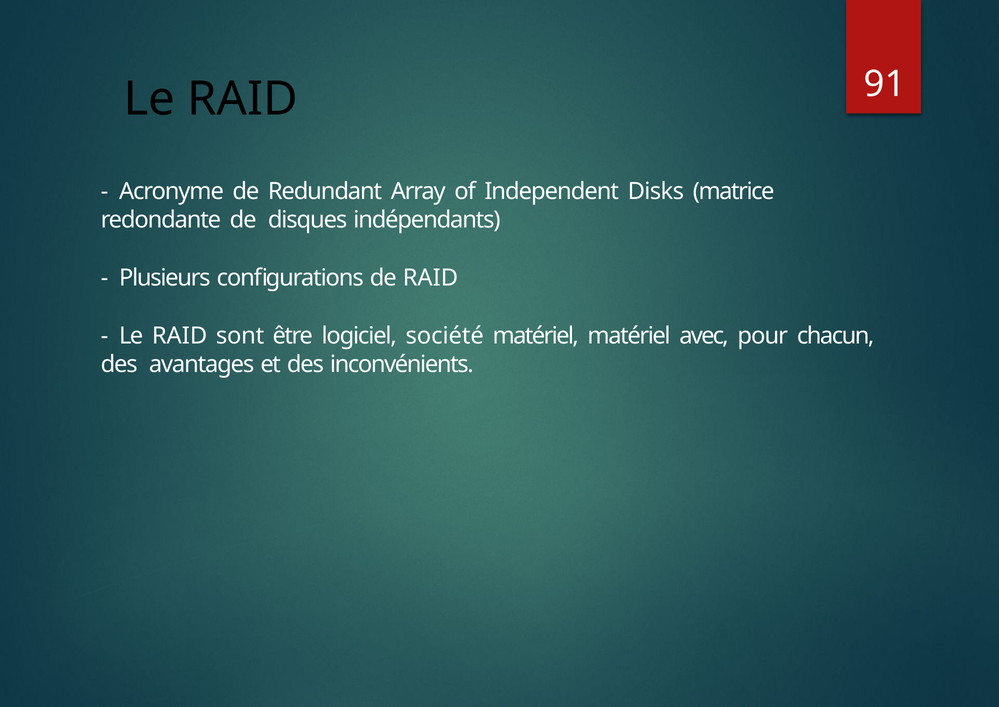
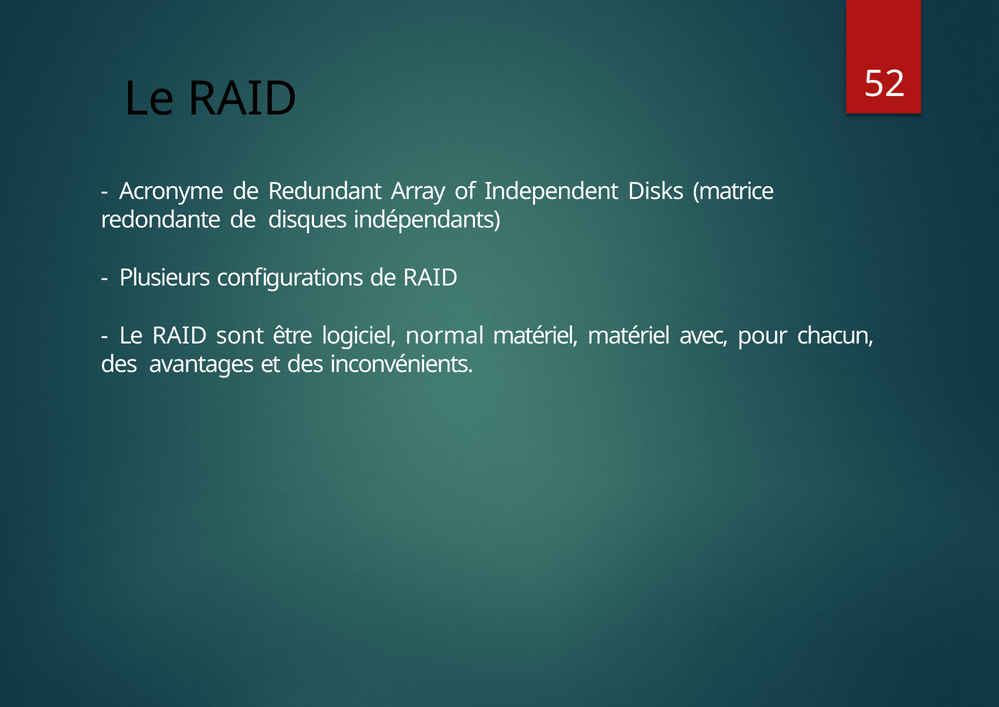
91: 91 -> 52 (885, 84)
société: société -> normal (445, 336)
